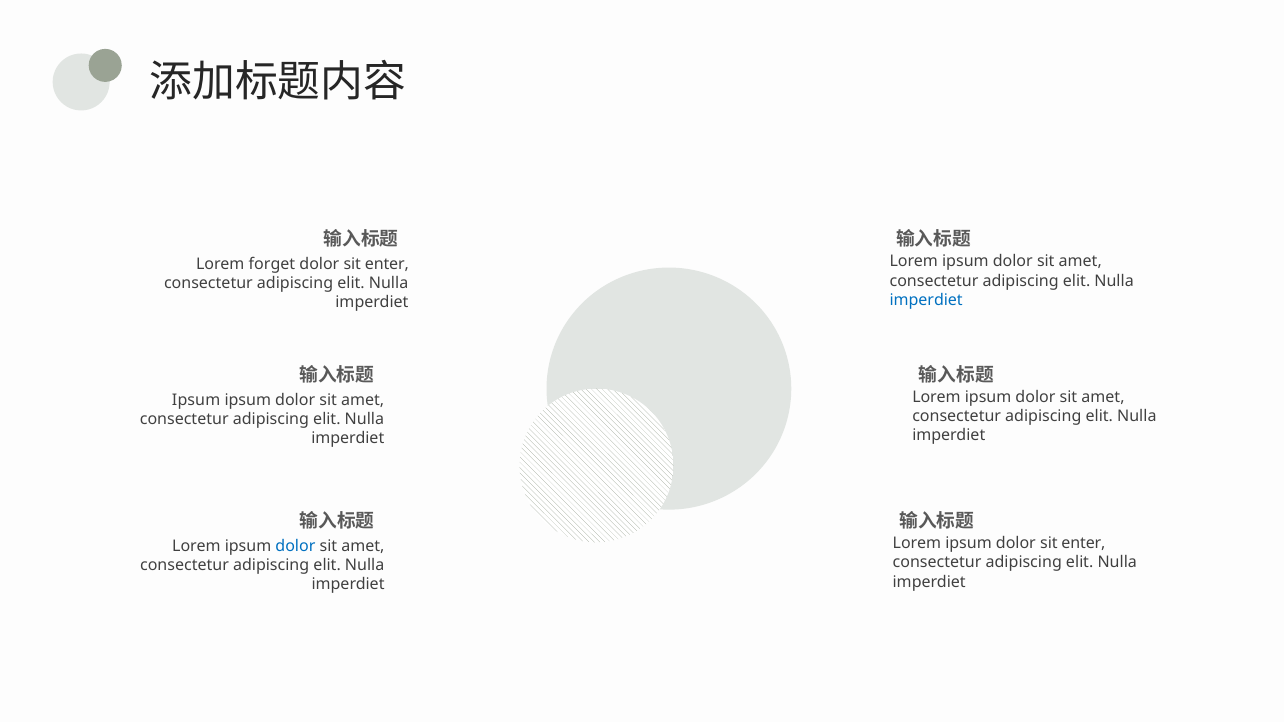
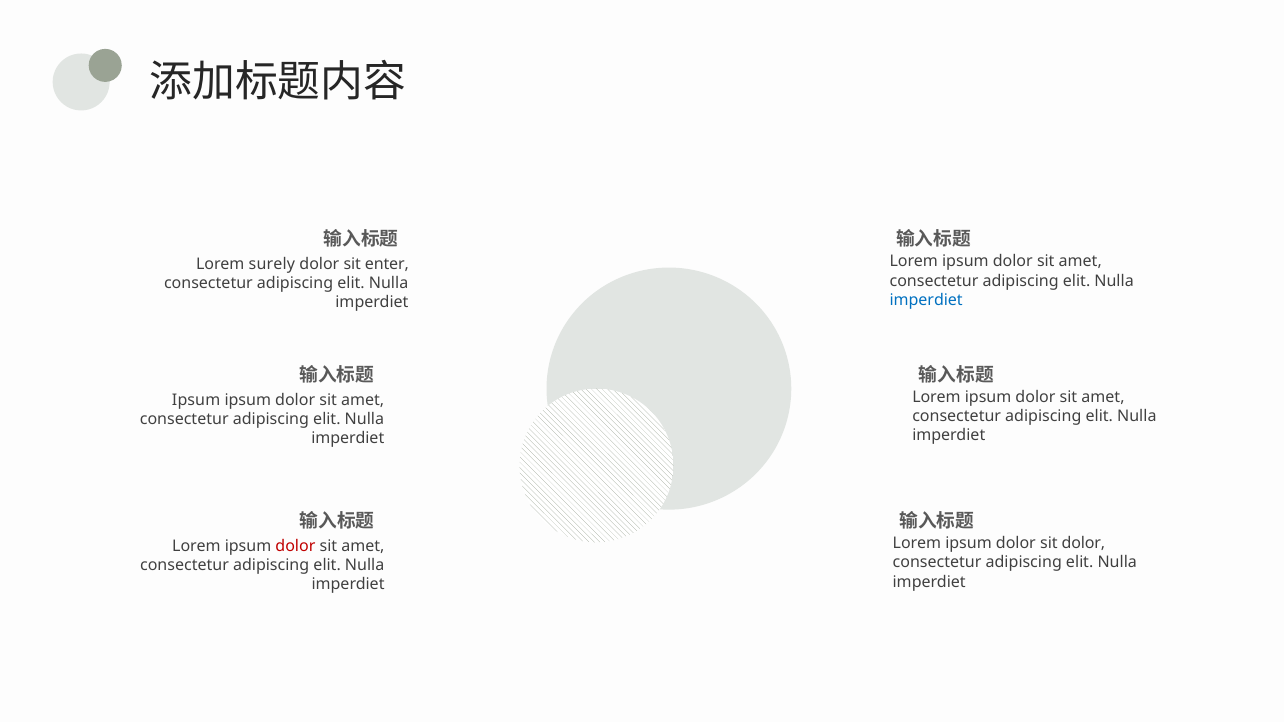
forget: forget -> surely (272, 264)
ipsum dolor sit enter: enter -> dolor (1083, 543)
dolor colour: blue -> red (295, 546)
